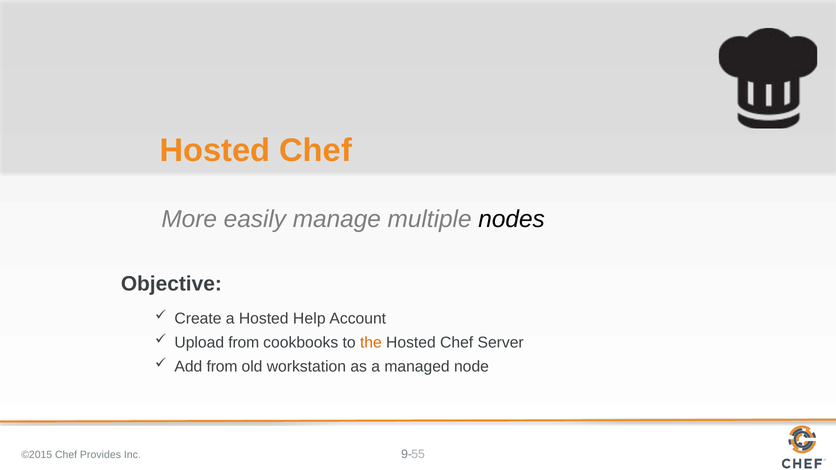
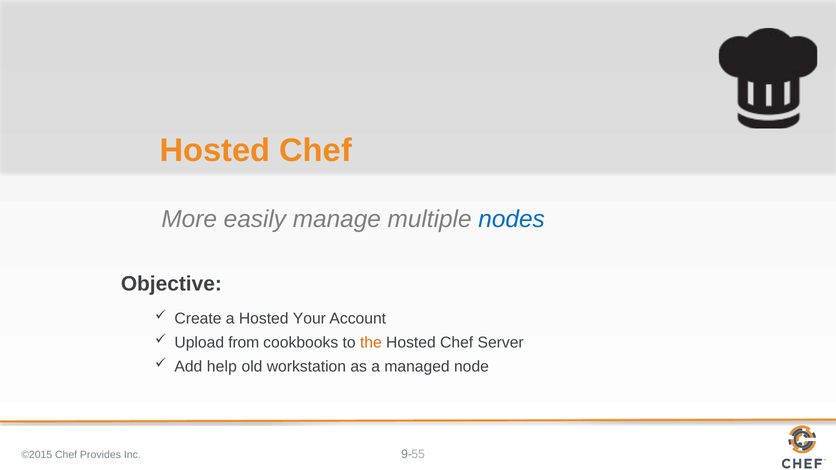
nodes colour: black -> blue (512, 219)
Help: Help -> Your (309, 319)
Add from: from -> help (222, 367)
